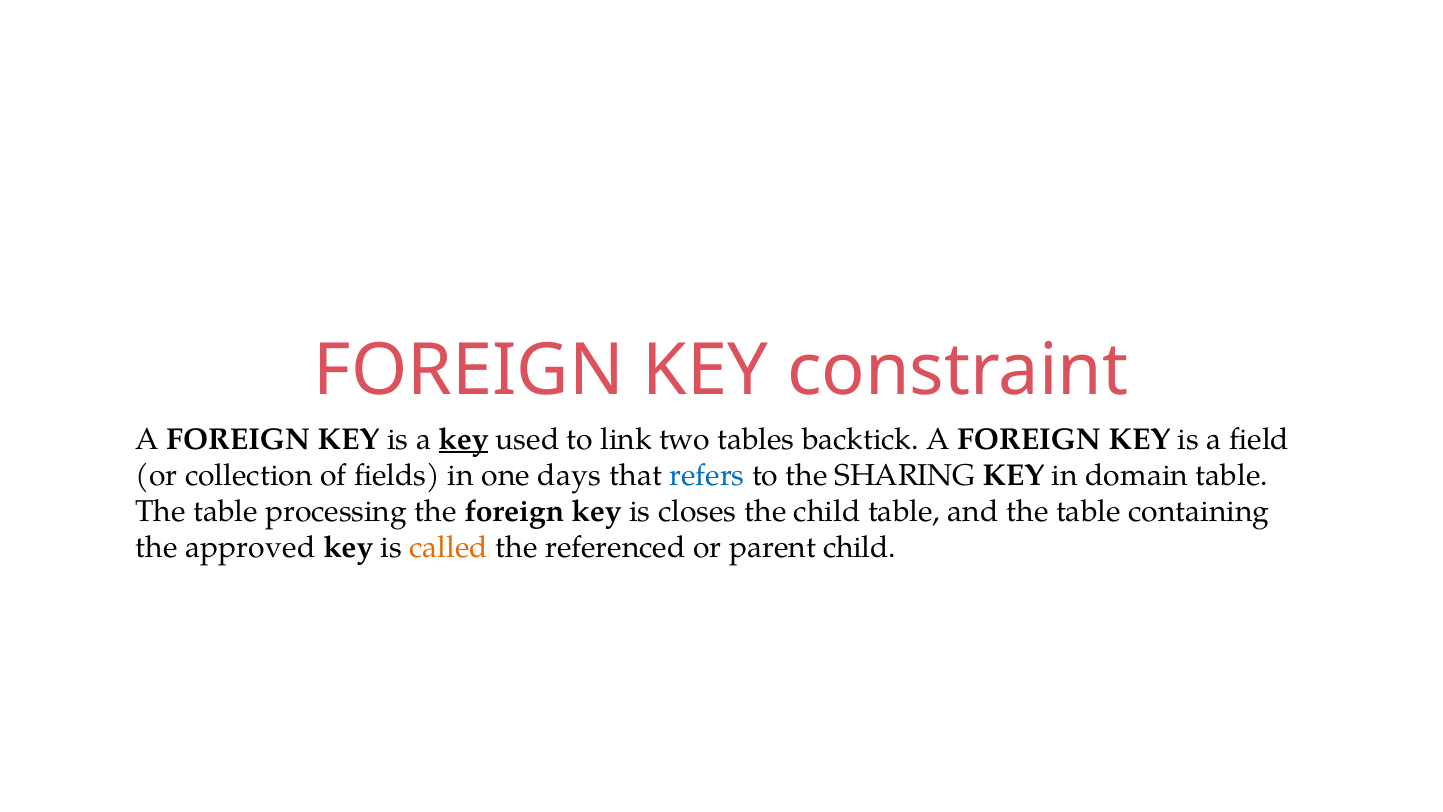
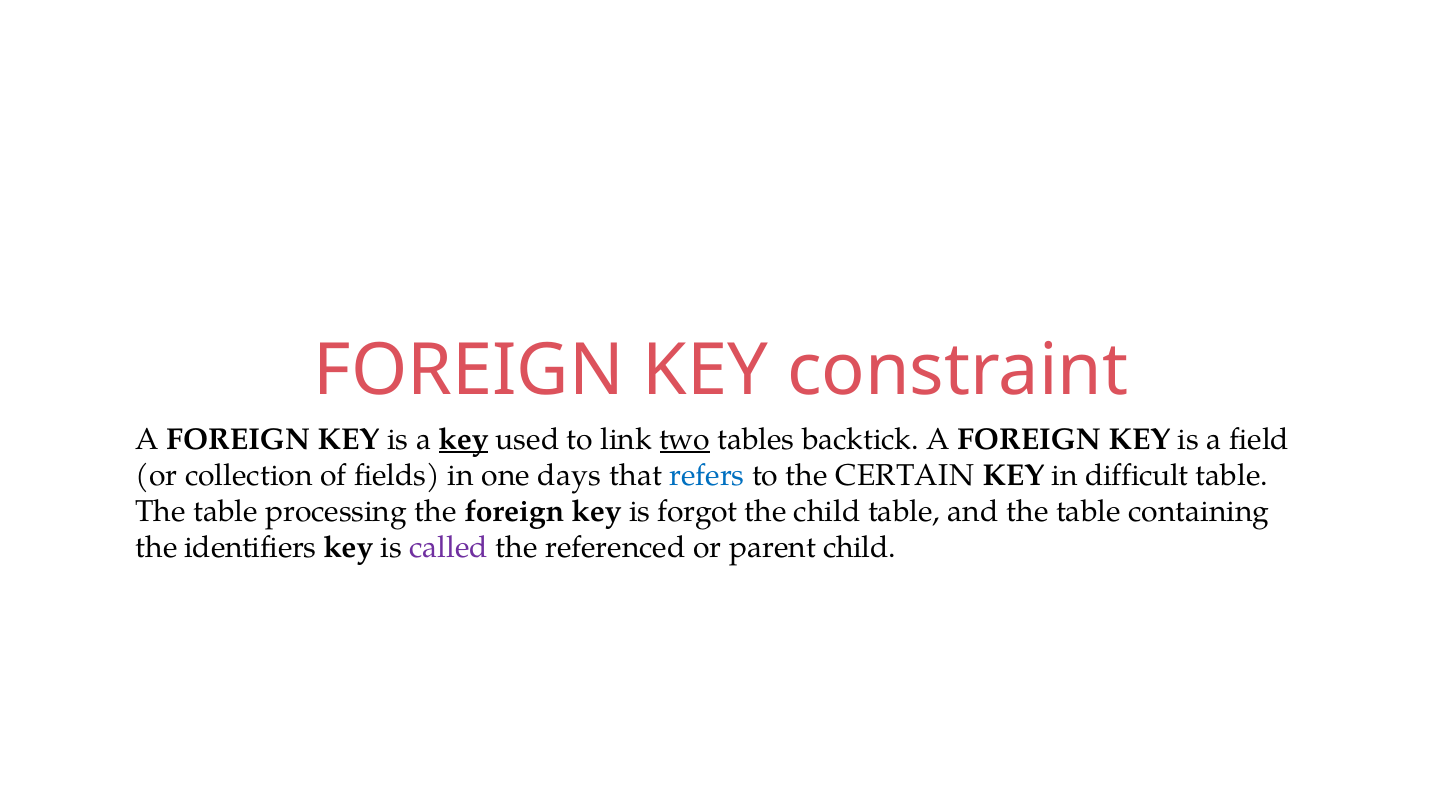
two underline: none -> present (685, 439)
SHARING: SHARING -> CERTAIN (905, 475)
domain: domain -> difficult (1137, 475)
closes: closes -> forgot (698, 511)
approved: approved -> identifiers (251, 547)
called colour: orange -> purple (449, 547)
